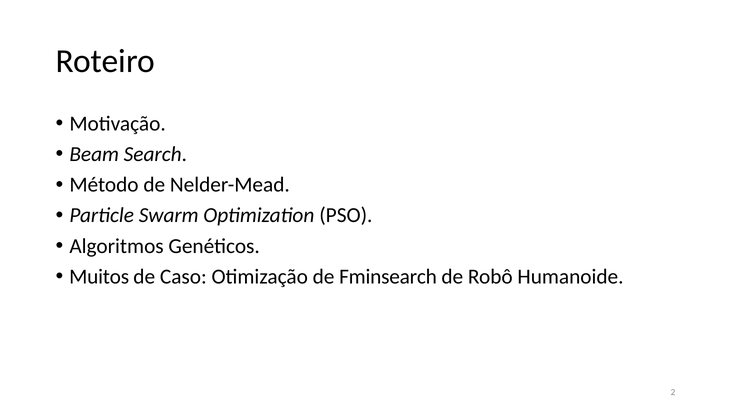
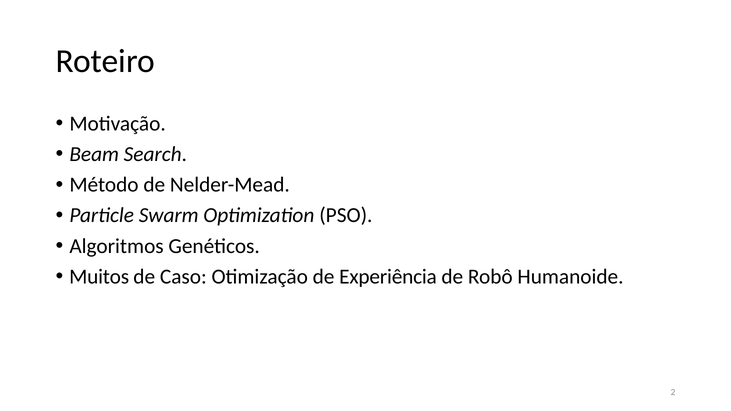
Fminsearch: Fminsearch -> Experiência (388, 277)
